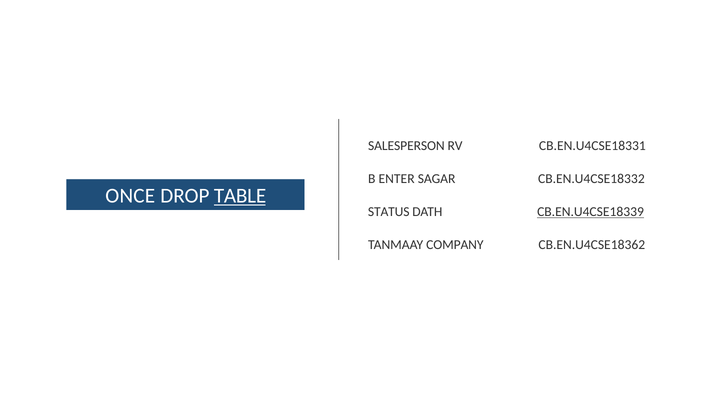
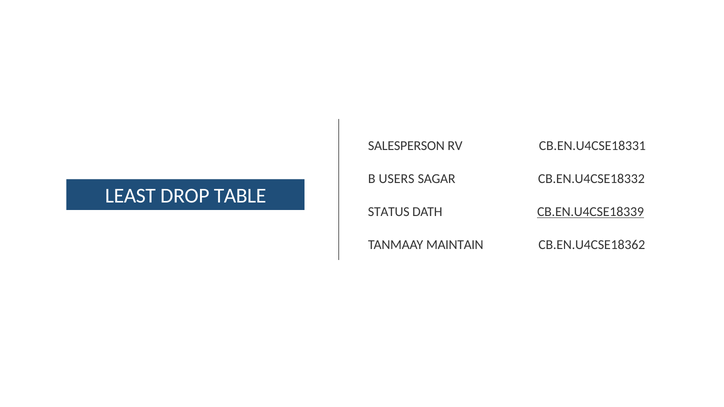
ENTER: ENTER -> USERS (397, 179)
ONCE: ONCE -> LEAST (130, 196)
TABLE underline: present -> none (240, 196)
COMPANY: COMPANY -> MAINTAIN (455, 245)
